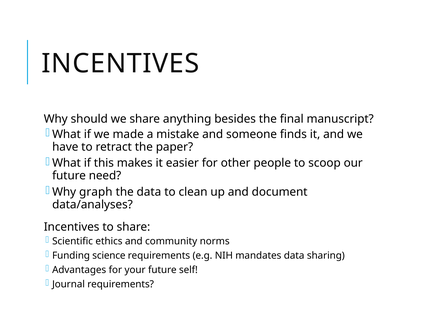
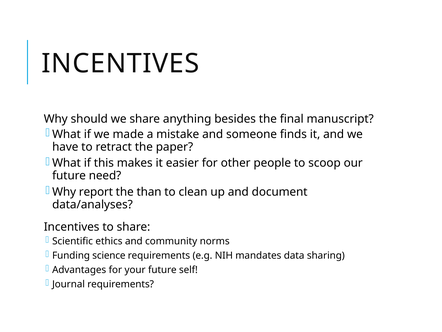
graph: graph -> report (96, 192)
the data: data -> than (149, 192)
